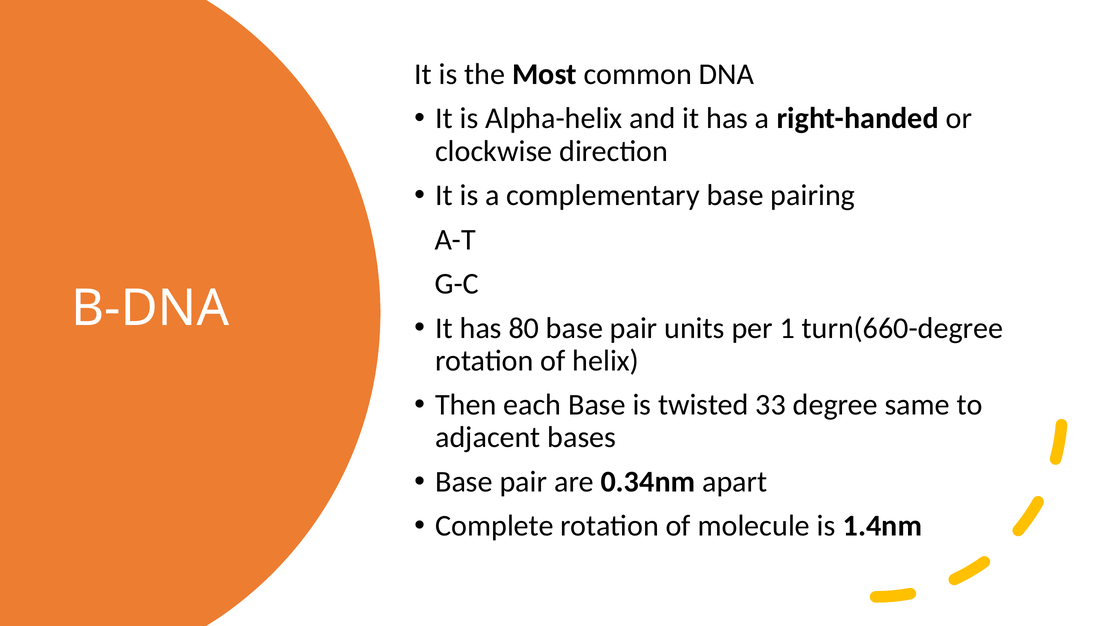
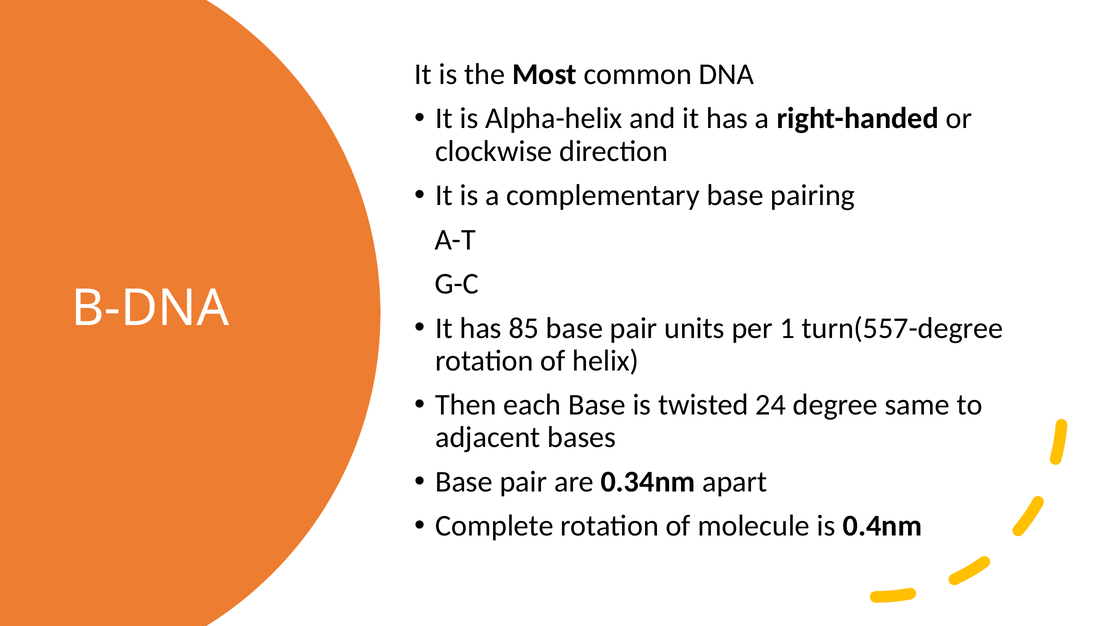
80: 80 -> 85 (524, 328)
turn(660-degree: turn(660-degree -> turn(557-degree (903, 328)
33: 33 -> 24 (771, 405)
1.4nm: 1.4nm -> 0.4nm (882, 526)
